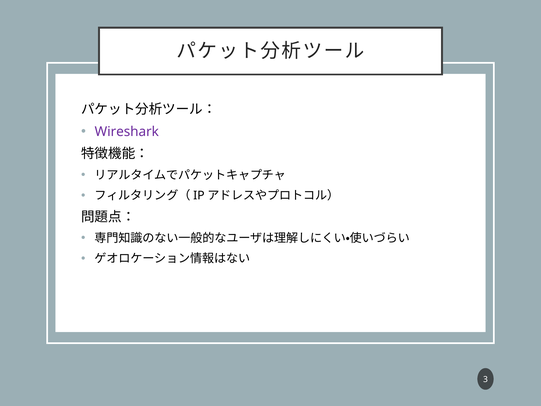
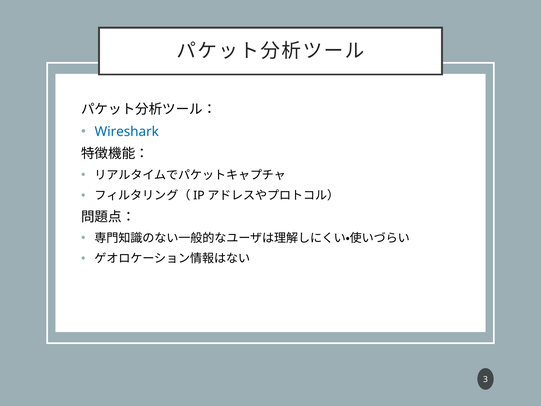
Wireshark colour: purple -> blue (127, 132)
